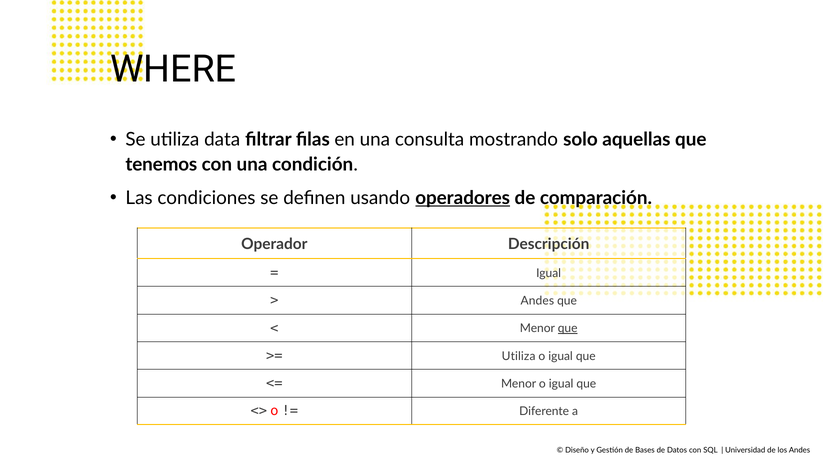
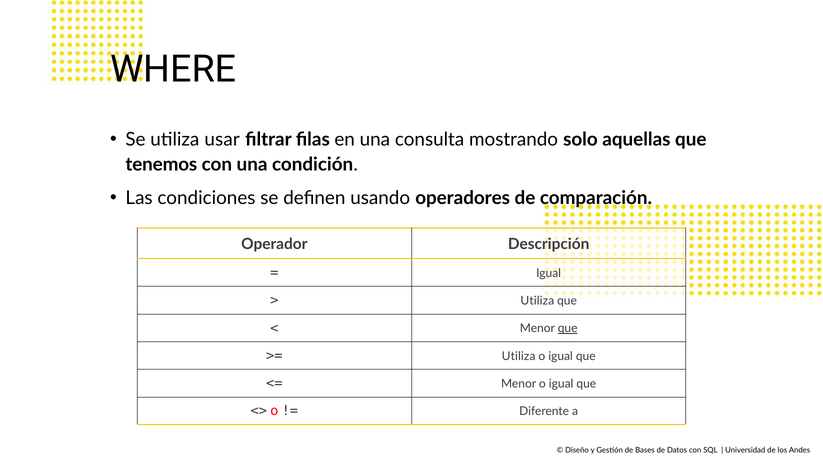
data: data -> usar (222, 140)
operadores underline: present -> none (463, 198)
Andes: Andes -> Utiliza (537, 301)
